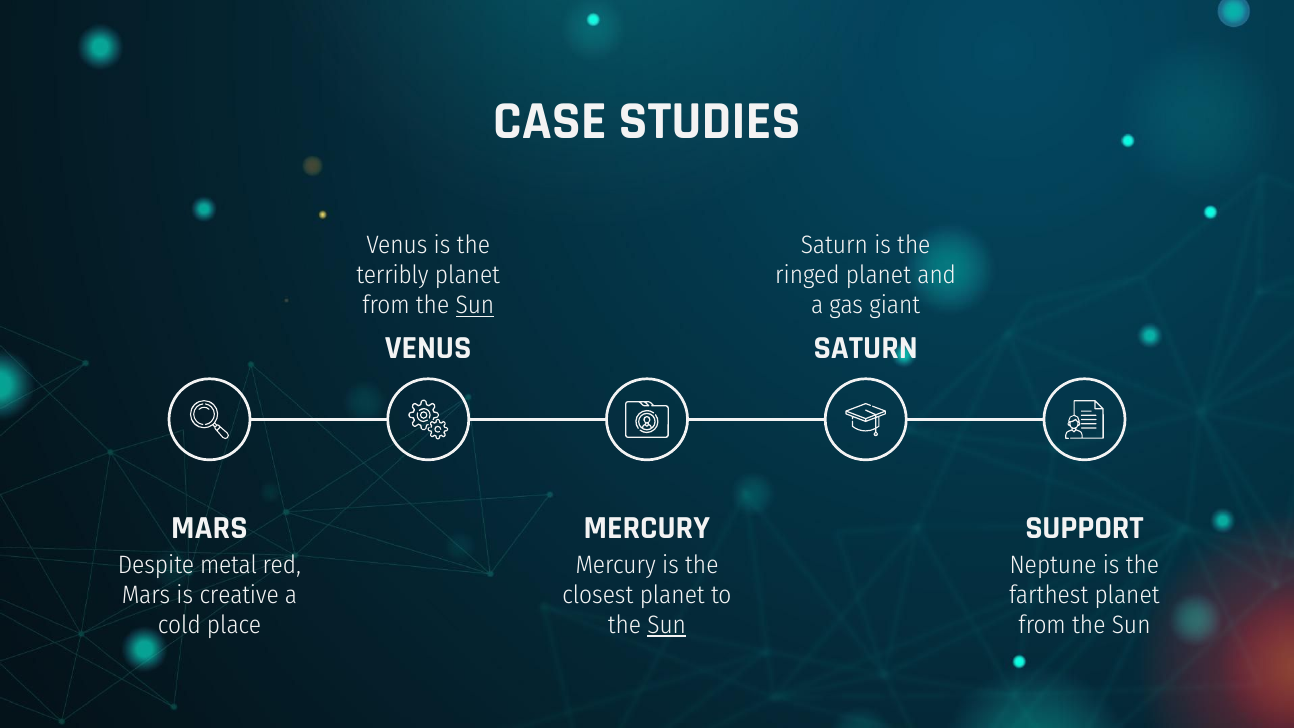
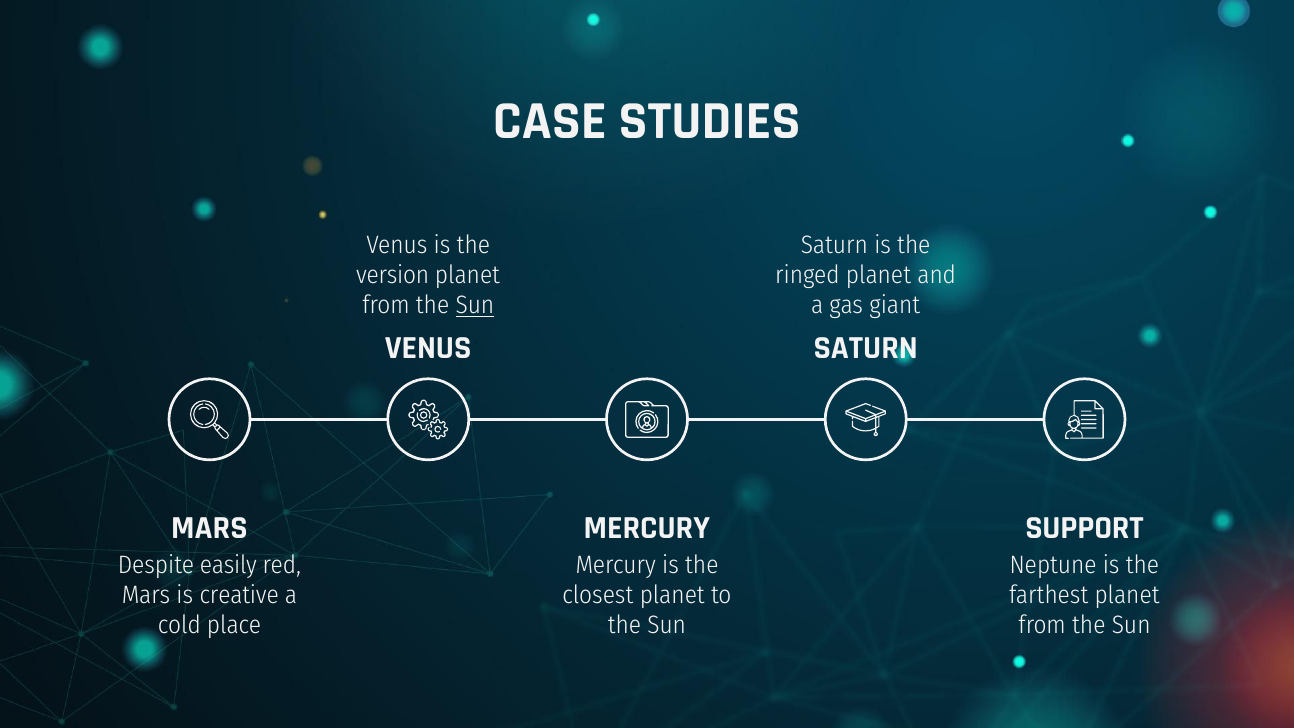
terribly: terribly -> version (393, 275)
metal: metal -> easily (228, 565)
Sun underline: present -> none (667, 625)
